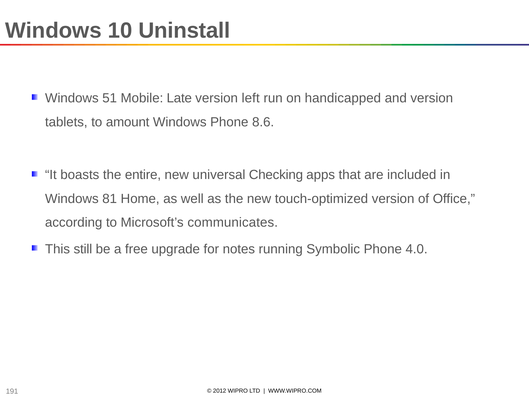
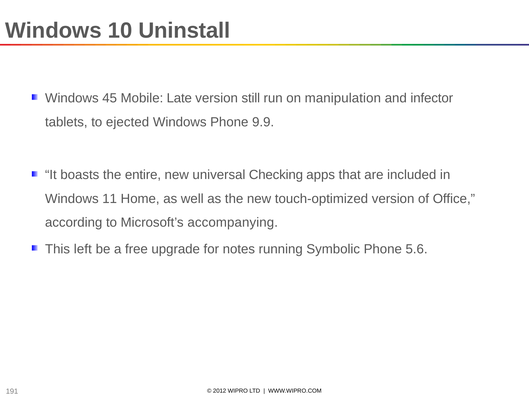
51: 51 -> 45 (110, 98)
left: left -> still (251, 98)
handicapped: handicapped -> manipulation (343, 98)
and version: version -> infector (432, 98)
amount: amount -> ejected (128, 122)
8.6: 8.6 -> 9.9 (263, 122)
81: 81 -> 11 (110, 199)
communicates: communicates -> accompanying (233, 222)
still: still -> left (83, 249)
4.0: 4.0 -> 5.6 (417, 249)
